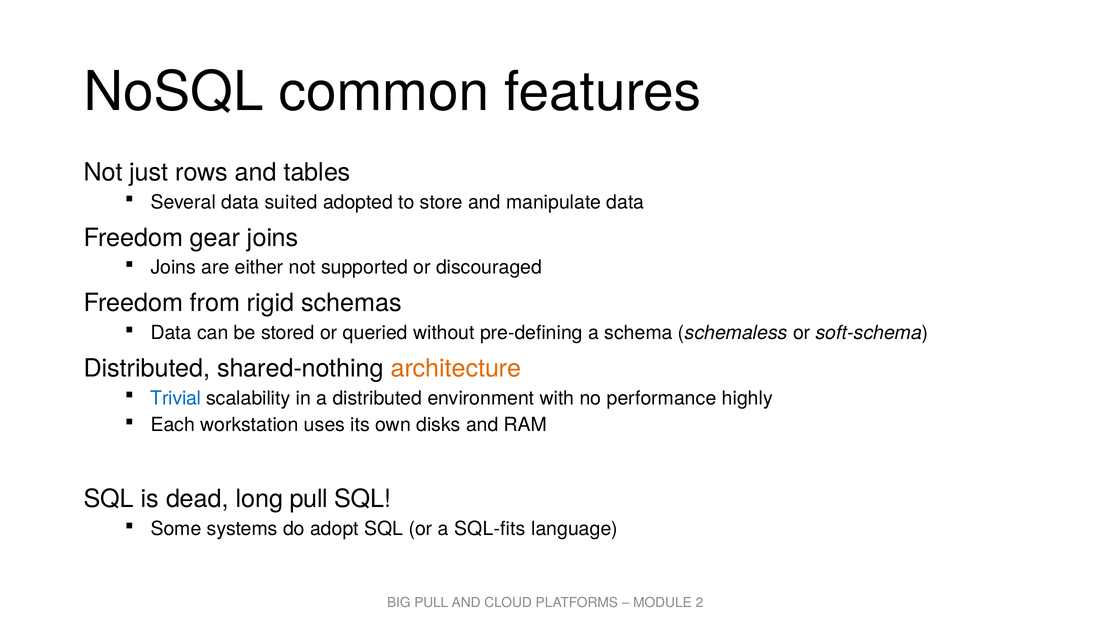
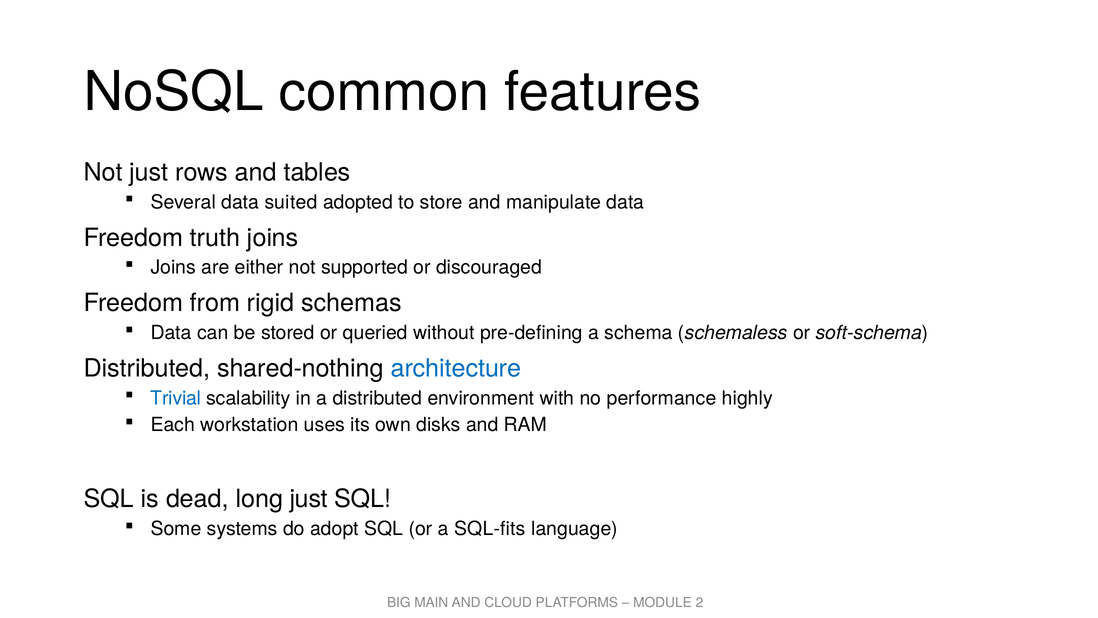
gear: gear -> truth (215, 238)
architecture colour: orange -> blue (456, 368)
long pull: pull -> just (309, 499)
PULL: PULL -> MAIN (431, 602)
